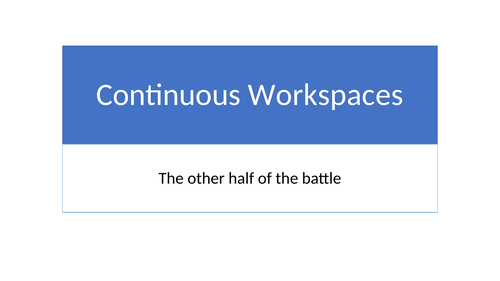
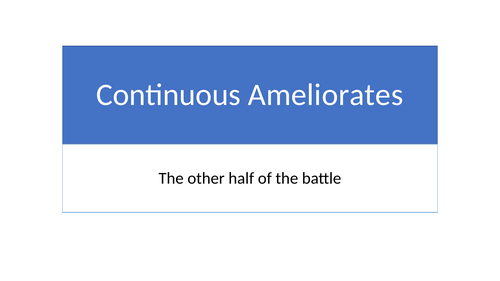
Workspaces: Workspaces -> Ameliorates (326, 95)
